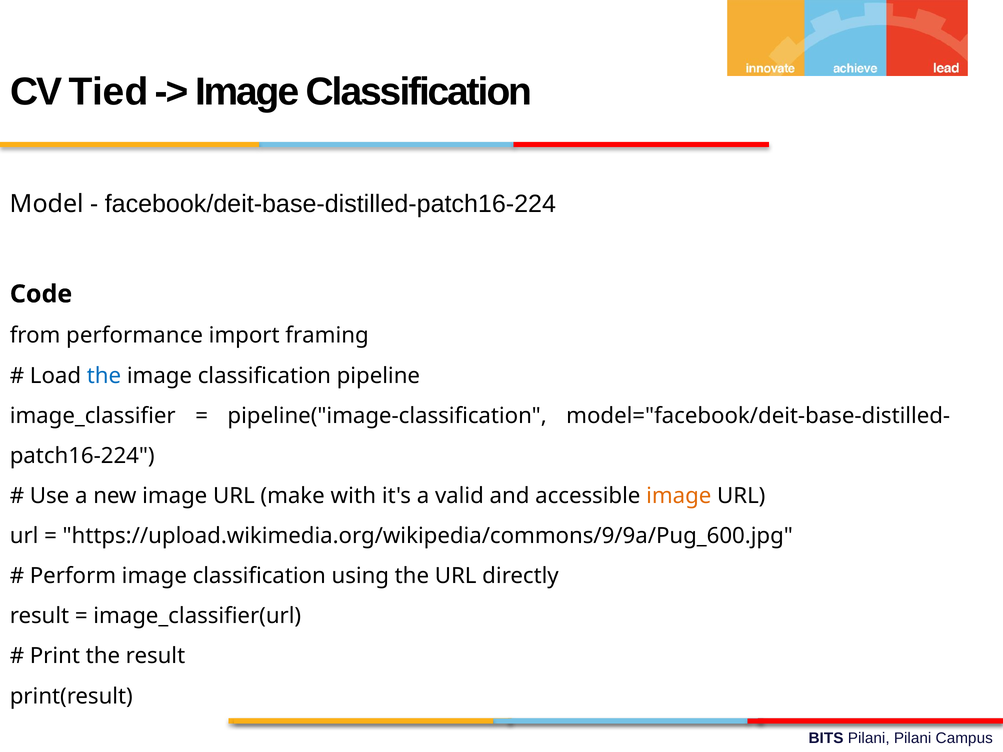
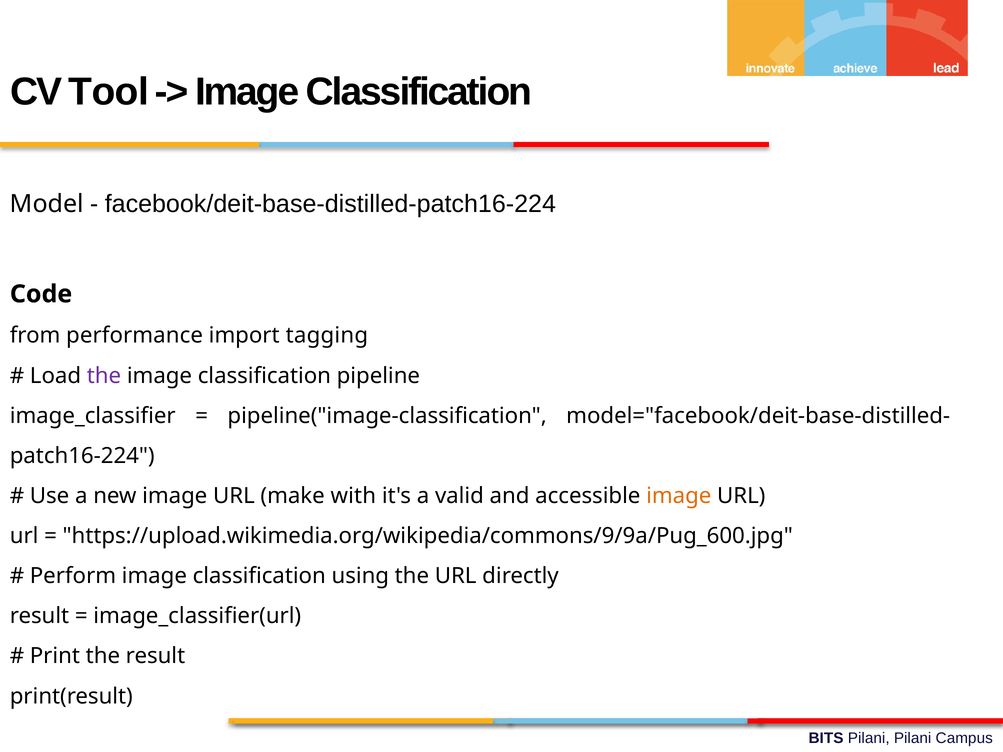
Tied: Tied -> Tool (109, 92)
framing: framing -> tagging (327, 336)
the colour: blue -> purple (104, 376)
